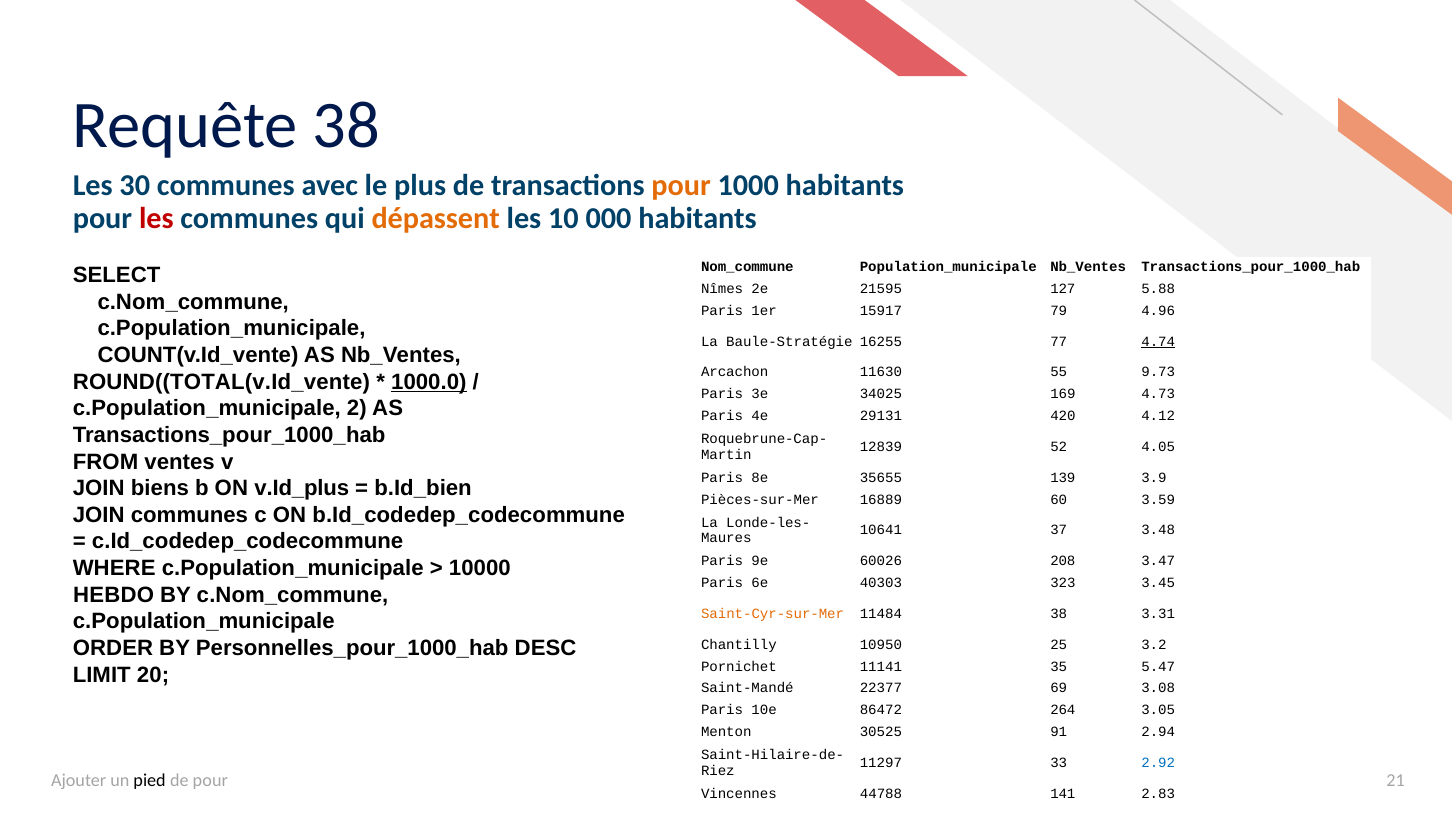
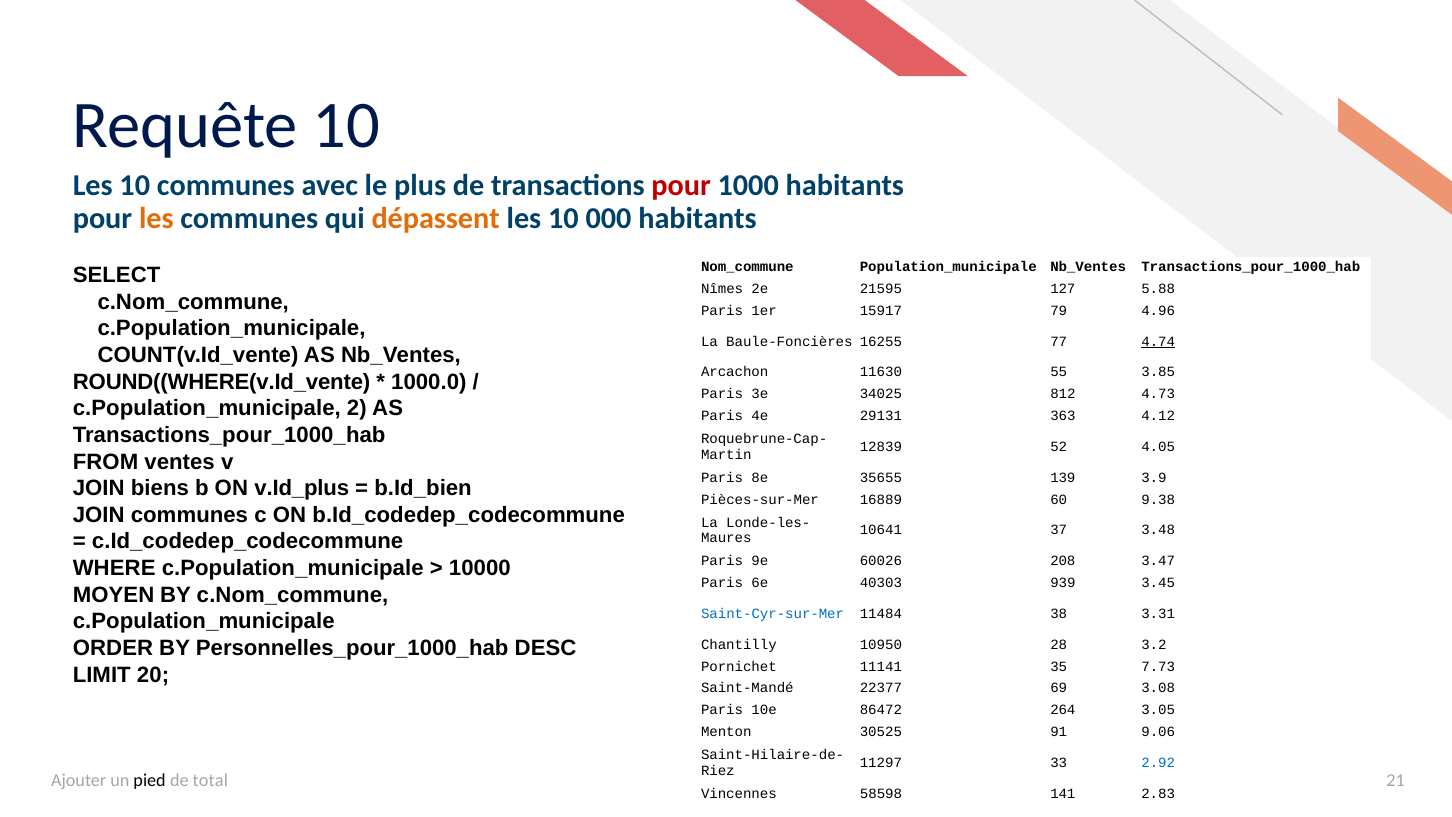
Requête 38: 38 -> 10 (346, 125)
30: 30 -> 10 (135, 186)
pour colour: orange -> red (681, 186)
les colour: red -> orange (156, 218)
Baule-Stratégie: Baule-Stratégie -> Baule-Foncières (789, 341)
9.73: 9.73 -> 3.85 (1158, 372)
ROUND((TOTAL(v.Id_vente: ROUND((TOTAL(v.Id_vente -> ROUND((WHERE(v.Id_vente (222, 382)
1000.0 underline: present -> none (429, 382)
169: 169 -> 812 (1063, 394)
420: 420 -> 363 (1063, 416)
3.59: 3.59 -> 9.38 (1158, 499)
323: 323 -> 939 (1063, 583)
HEBDO: HEBDO -> MOYEN (114, 595)
Saint-Cyr-sur-Mer colour: orange -> blue (773, 614)
25: 25 -> 28 (1059, 645)
5.47: 5.47 -> 7.73 (1158, 666)
2.94: 2.94 -> 9.06 (1158, 732)
de pour: pour -> total (210, 780)
44788: 44788 -> 58598 (881, 793)
